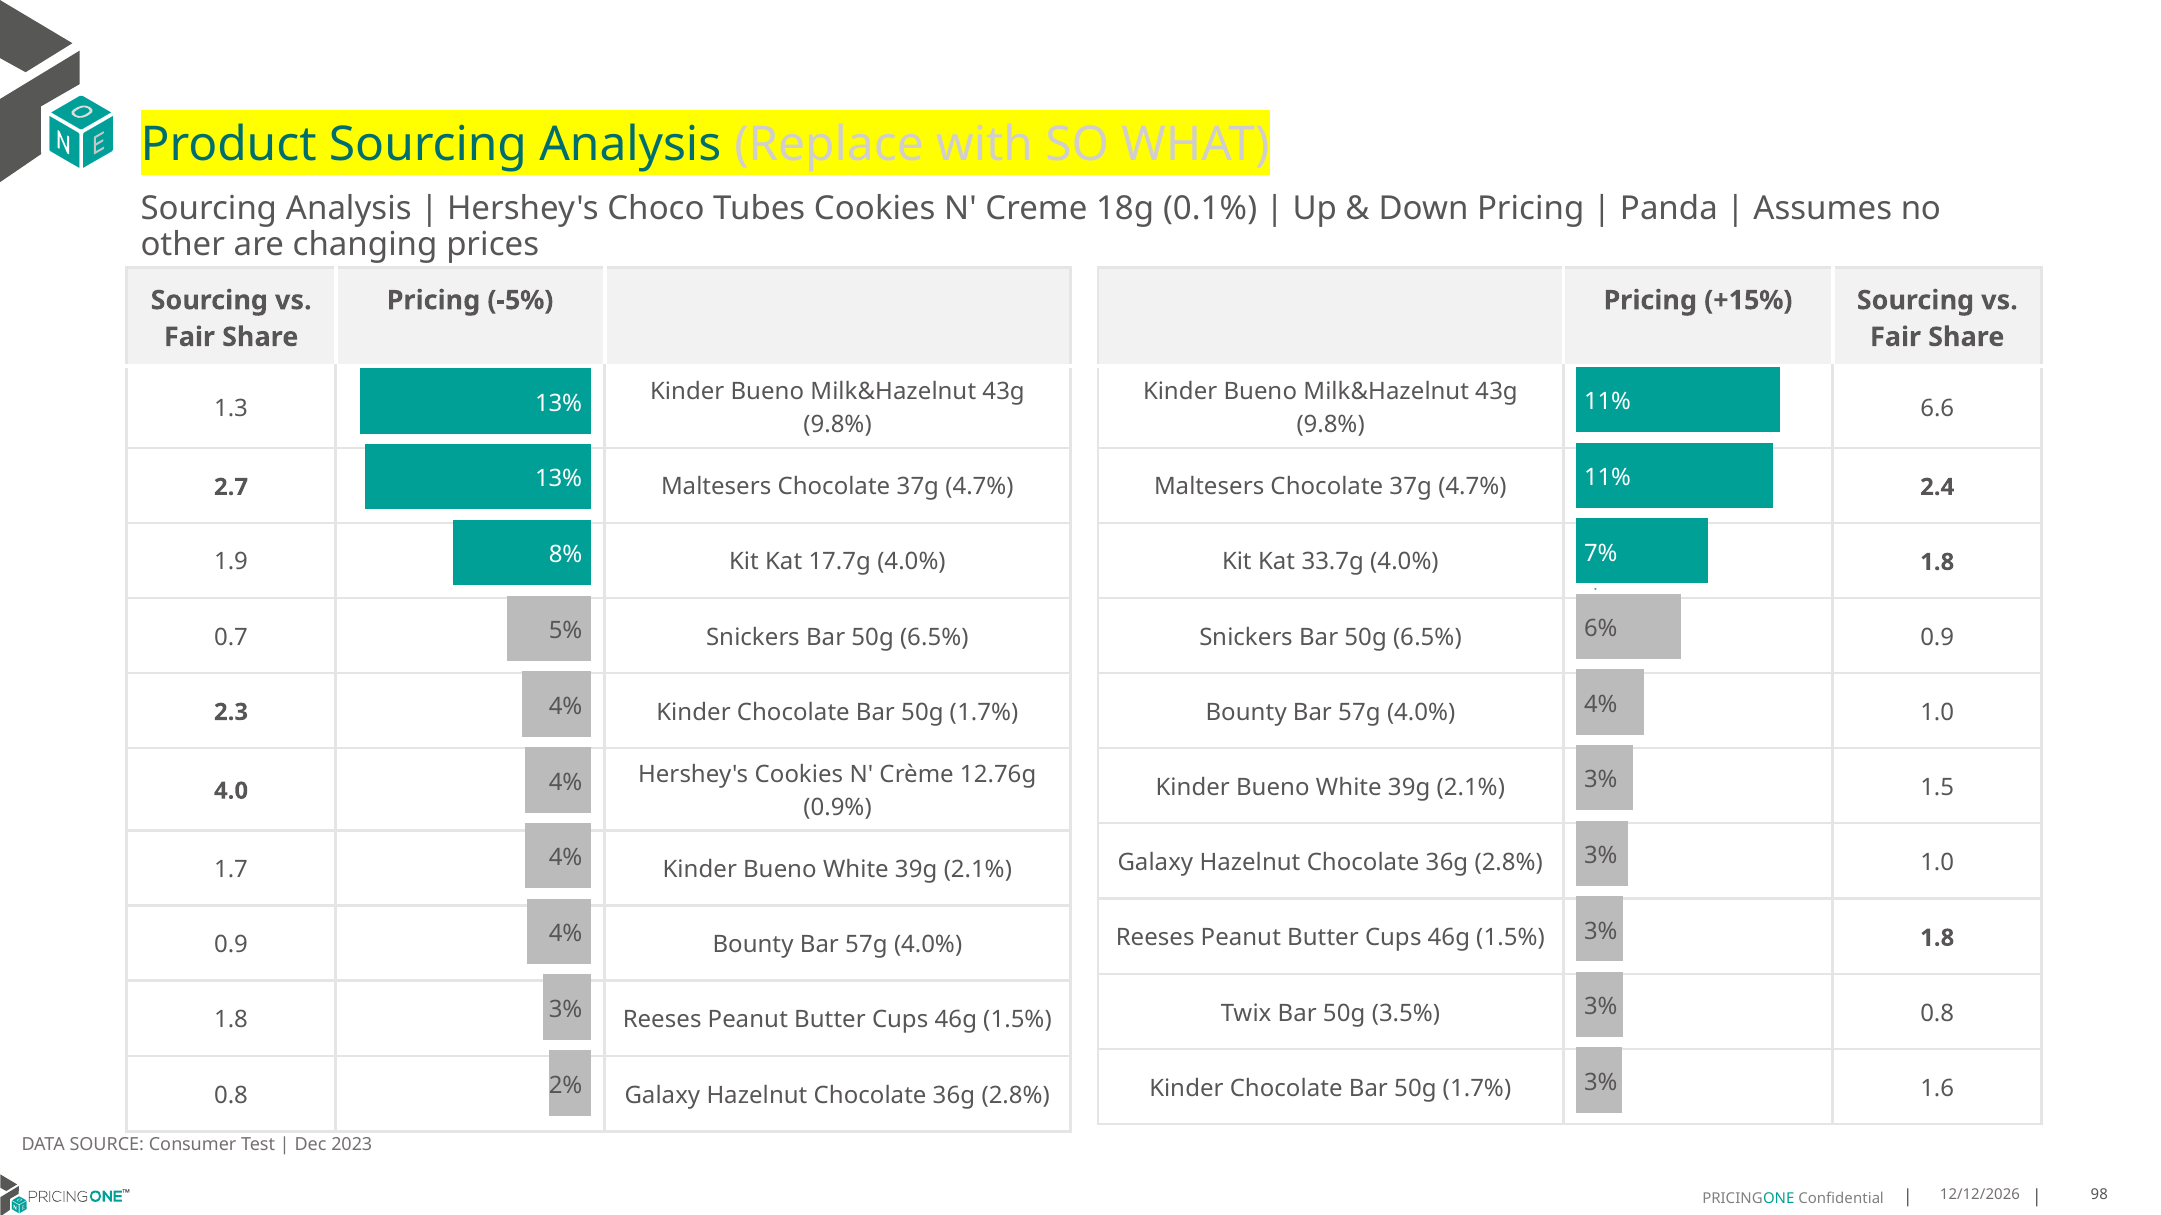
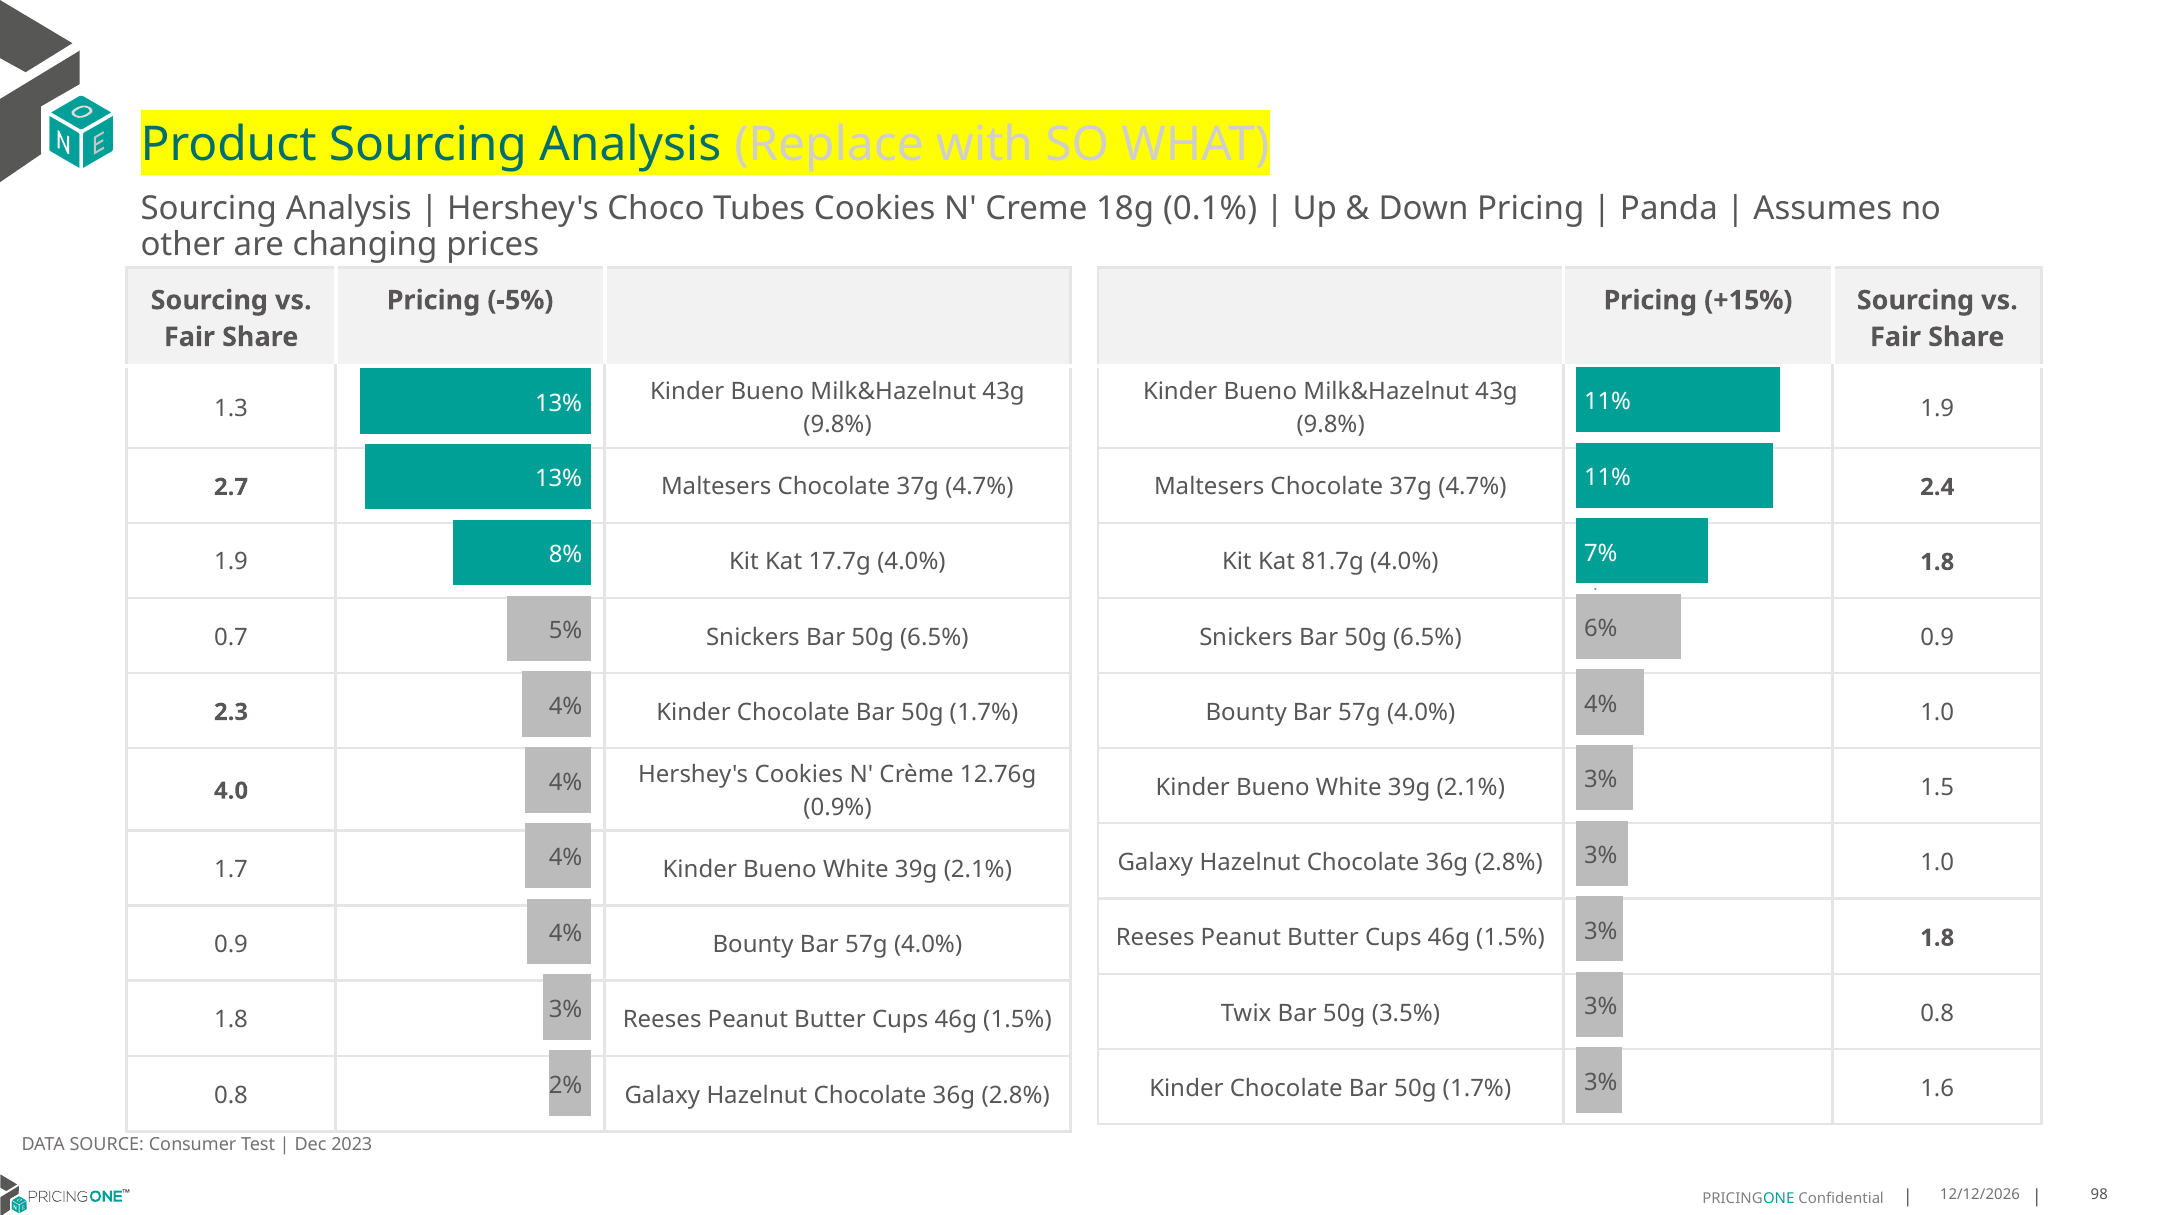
6.6: 6.6 -> 1.9 (1937, 408)
33.7g: 33.7g -> 81.7g (1333, 562)
